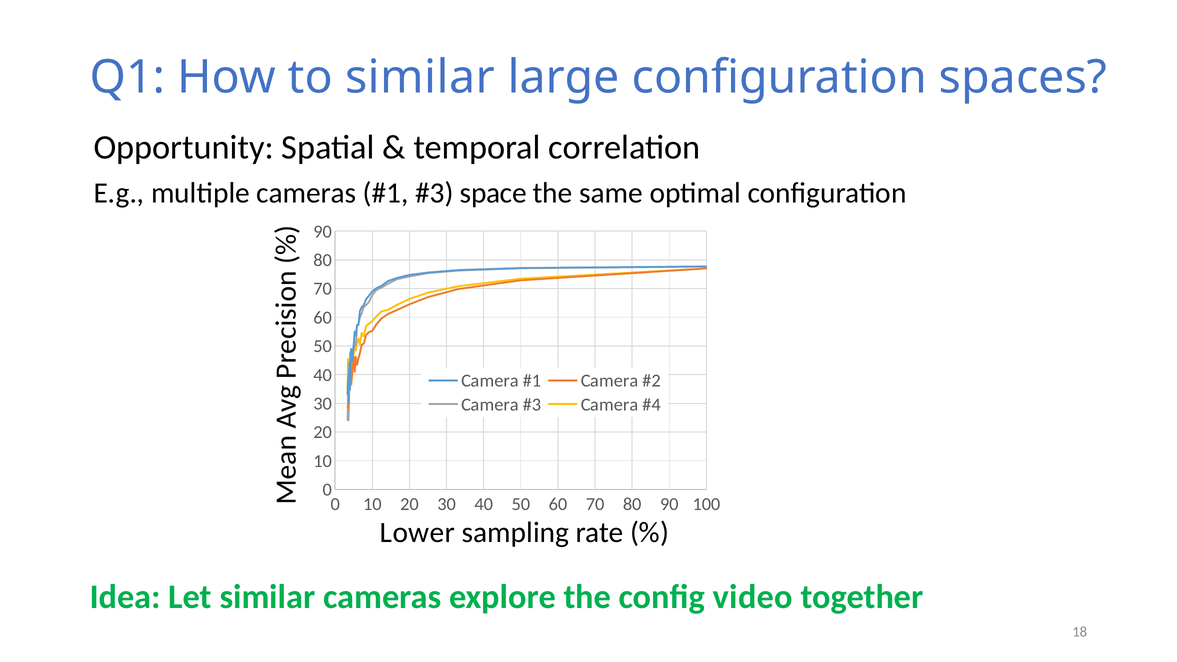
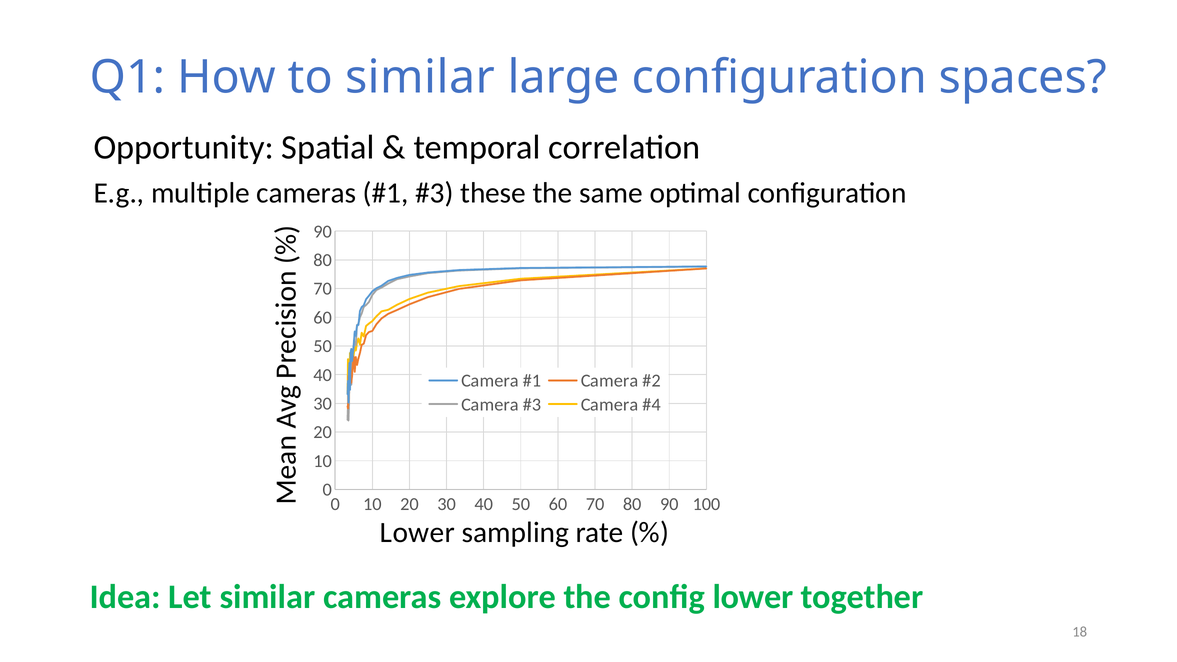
space: space -> these (493, 193)
config video: video -> lower (753, 597)
